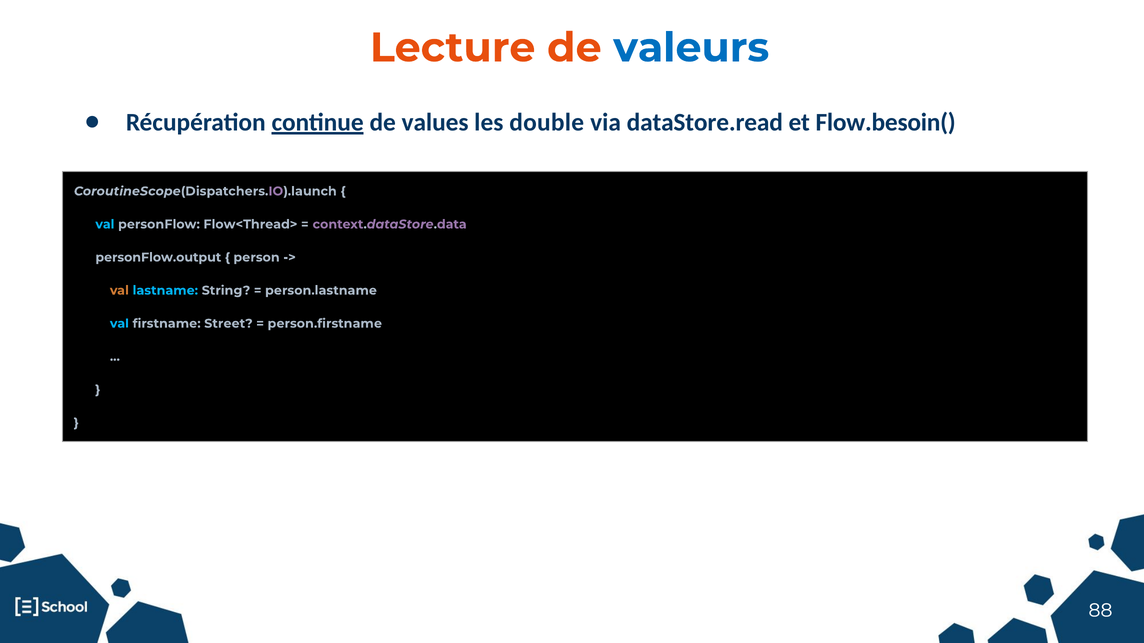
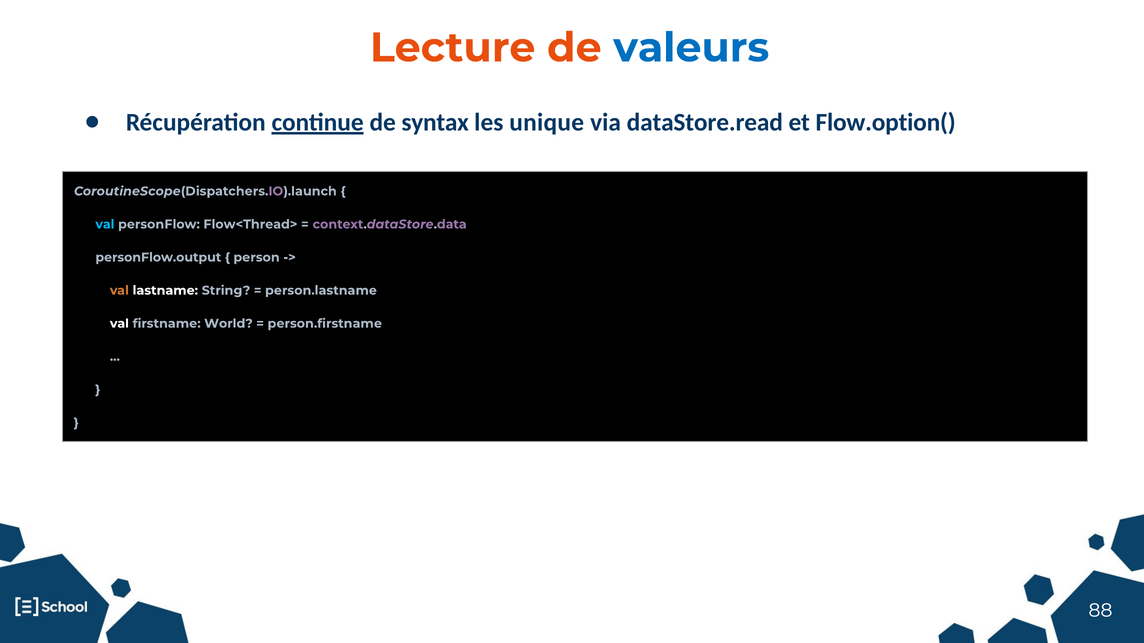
values: values -> syntax (435, 122)
double: double -> unique (547, 122)
Flow.besoin(: Flow.besoin( -> Flow.option( (886, 122)
lastname colour: light blue -> white (165, 291)
val colour: light blue -> white (119, 324)
Street: Street -> World (228, 324)
